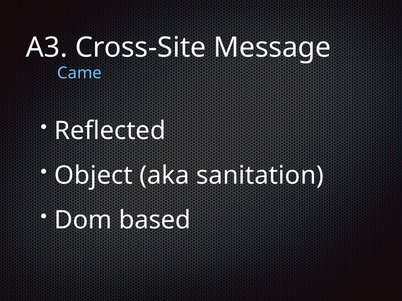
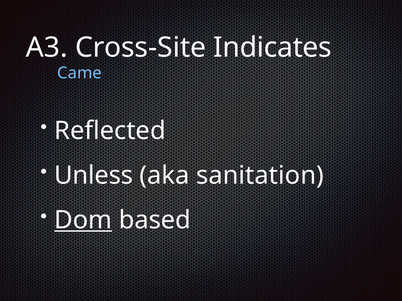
Message: Message -> Indicates (272, 48)
Object: Object -> Unless (94, 176)
Dom underline: none -> present (83, 220)
